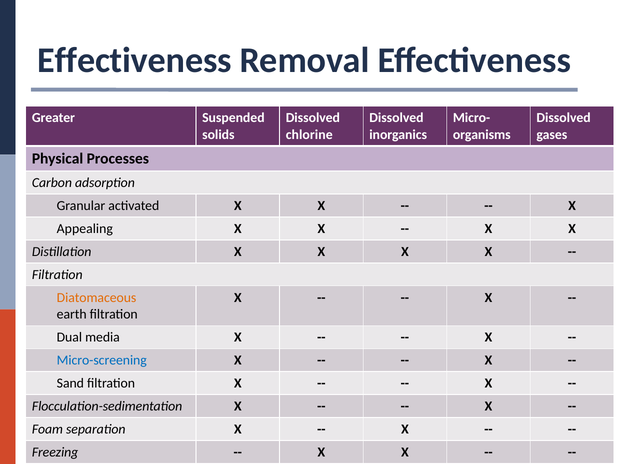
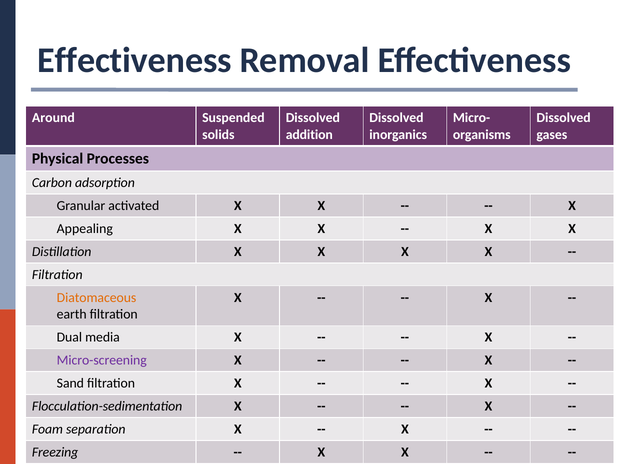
Greater: Greater -> Around (53, 118)
chlorine: chlorine -> addition (309, 135)
Micro-screening colour: blue -> purple (102, 360)
